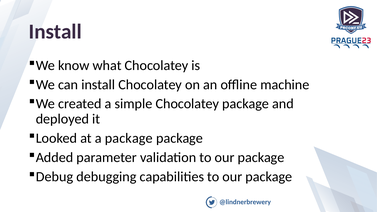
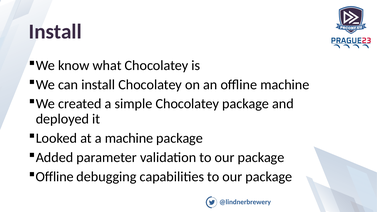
a package: package -> machine (129, 138)
Debug: Debug -> Offline (55, 177)
